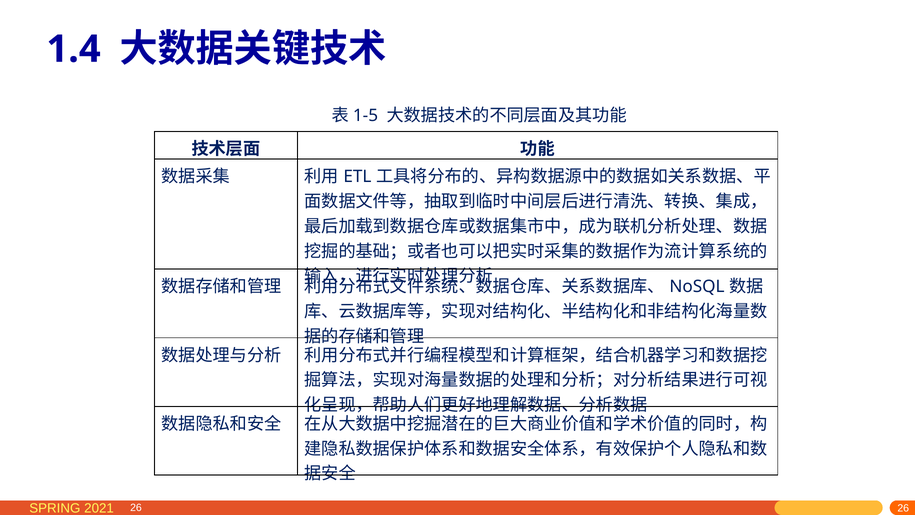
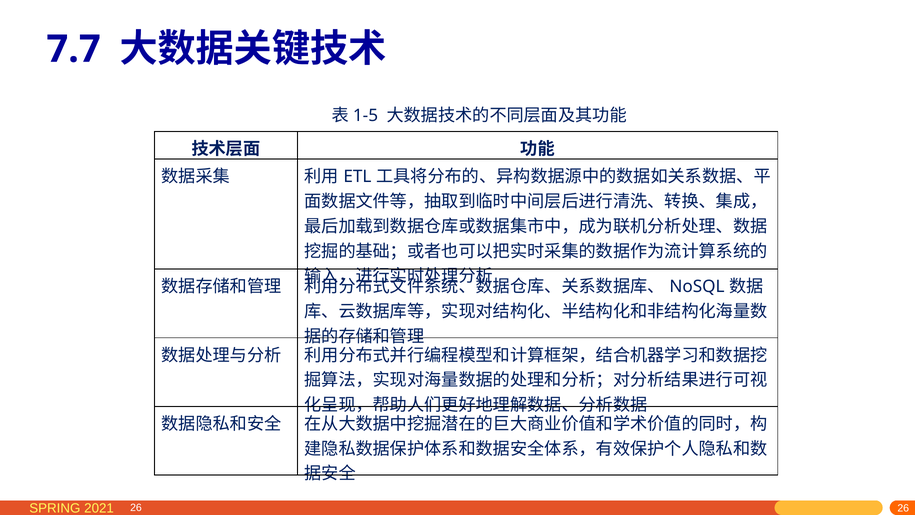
1.4: 1.4 -> 7.7 (74, 49)
